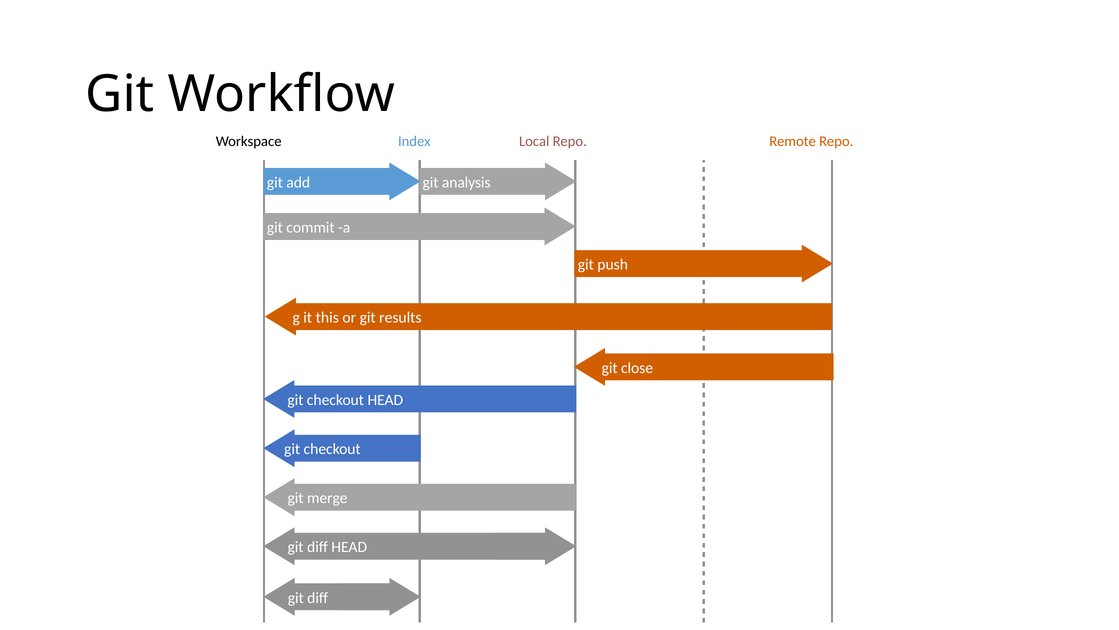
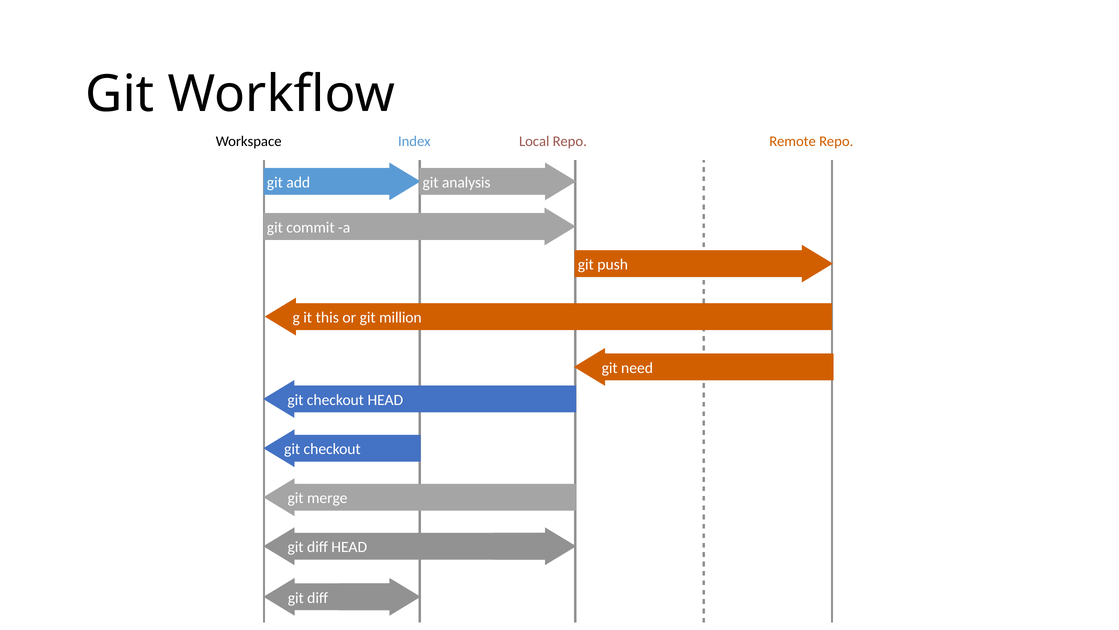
results: results -> million (400, 317)
close: close -> need (637, 368)
